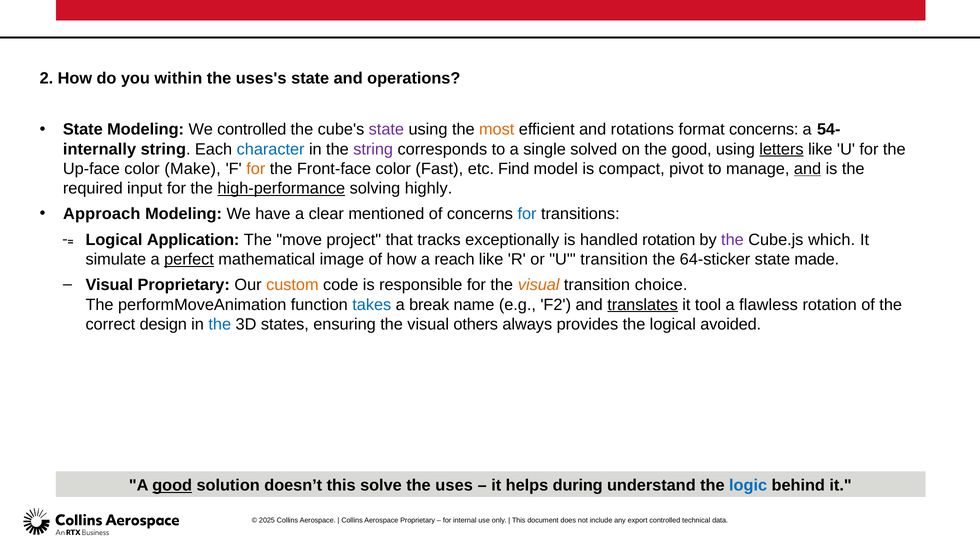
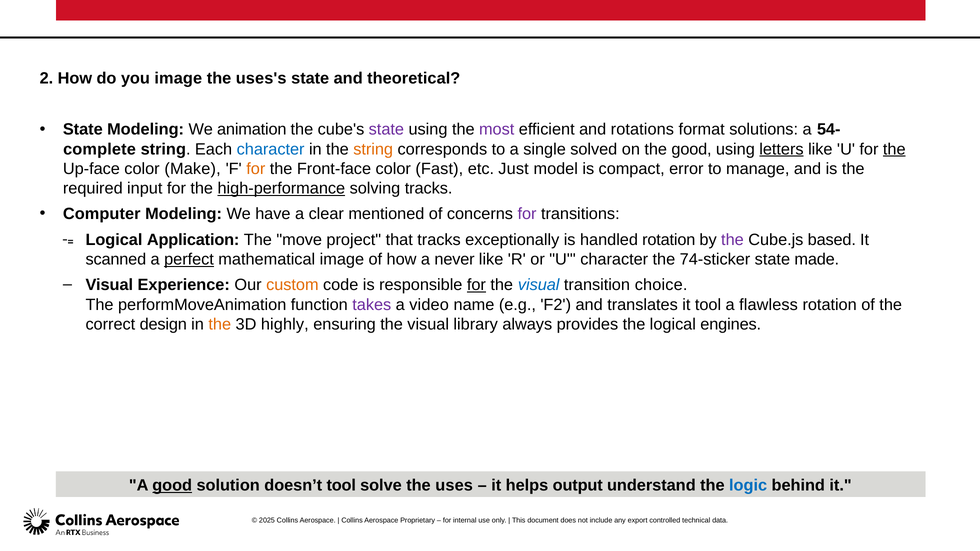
you within: within -> image (178, 78)
operations: operations -> theoretical (414, 78)
We controlled: controlled -> animation (252, 130)
most colour: orange -> purple (497, 130)
format concerns: concerns -> solutions (764, 130)
internally: internally -> complete (100, 149)
string colour: purple -> orange (373, 149)
the underline: none -> present (894, 149)
Find: Find -> Just (514, 169)
pivot: pivot -> error (686, 169)
and underline: present -> none (808, 169)
solving highly: highly -> tracks (429, 188)
Approach: Approach -> Computer (102, 214)
for colour: blue -> purple (527, 214)
which: which -> based (832, 240)
simulate: simulate -> scanned (116, 259)
reach: reach -> never (455, 259)
U transition: transition -> character (614, 259)
64-sticker: 64-sticker -> 74-sticker (715, 259)
Visual Proprietary: Proprietary -> Experience (184, 285)
for underline: none -> present (476, 285)
visual colour: orange -> blue (539, 285)
takes colour: blue -> purple (372, 305)
break: break -> video (429, 305)
translates underline: present -> none (643, 305)
the colour: blue -> orange (220, 324)
states: states -> highly (285, 324)
others: others -> library (476, 324)
avoided: avoided -> engines (731, 324)
doesn’t this: this -> tool (341, 486)
during: during -> output (578, 486)
